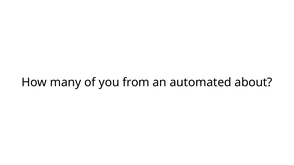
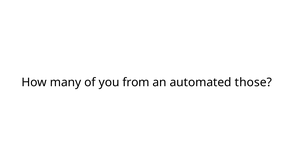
about: about -> those (253, 83)
